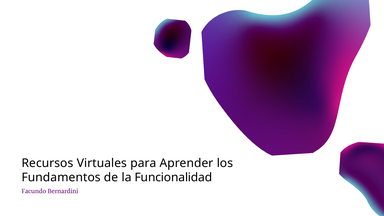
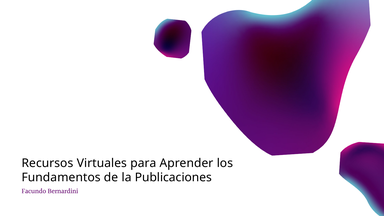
Funcionalidad: Funcionalidad -> Publicaciones (173, 177)
